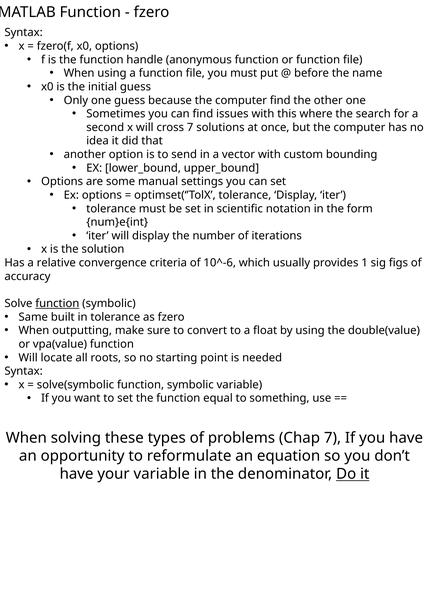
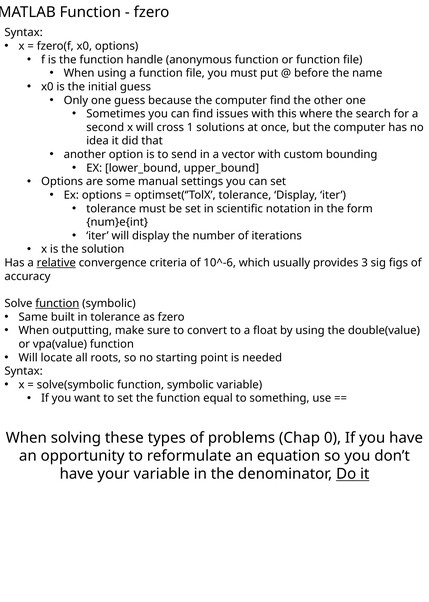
cross 7: 7 -> 1 (190, 127)
relative underline: none -> present (56, 263)
1: 1 -> 3 (365, 263)
Chap 7: 7 -> 0 (333, 438)
